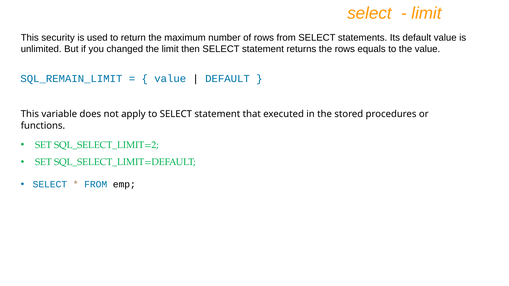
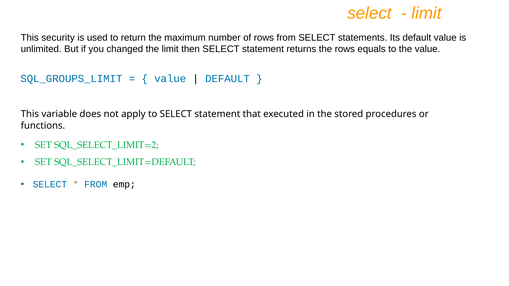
SQL_REMAIN_LIMIT: SQL_REMAIN_LIMIT -> SQL_GROUPS_LIMIT (71, 79)
